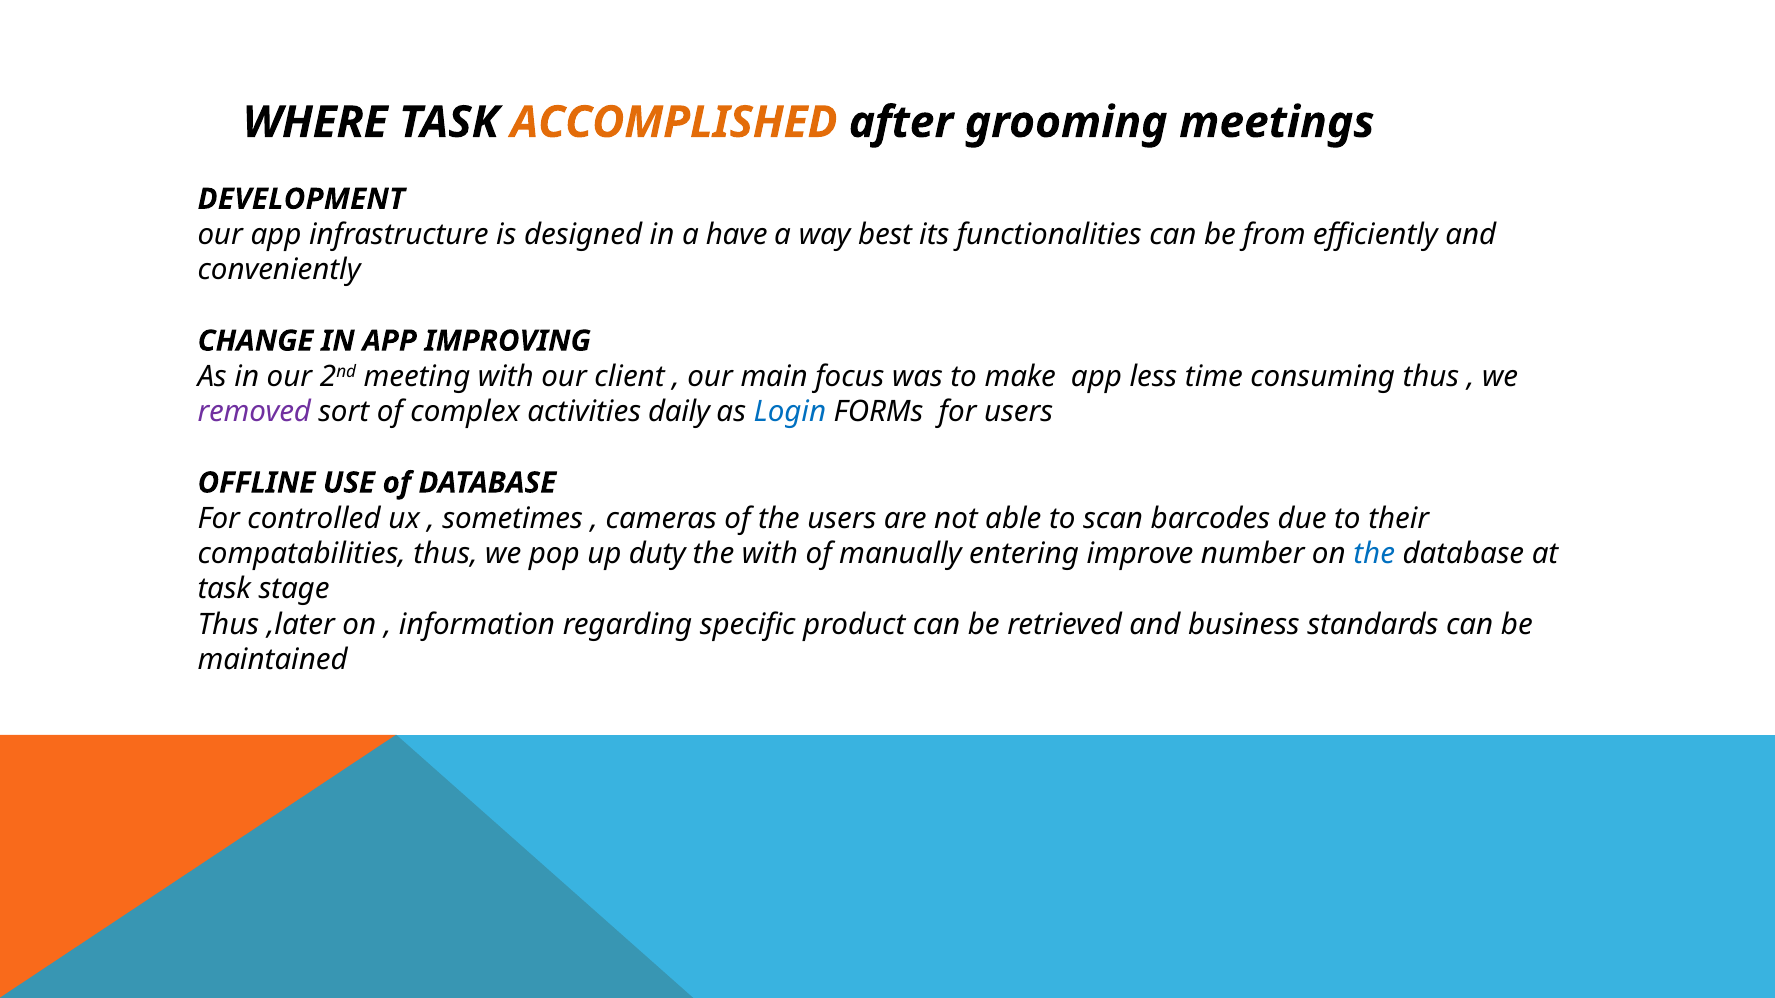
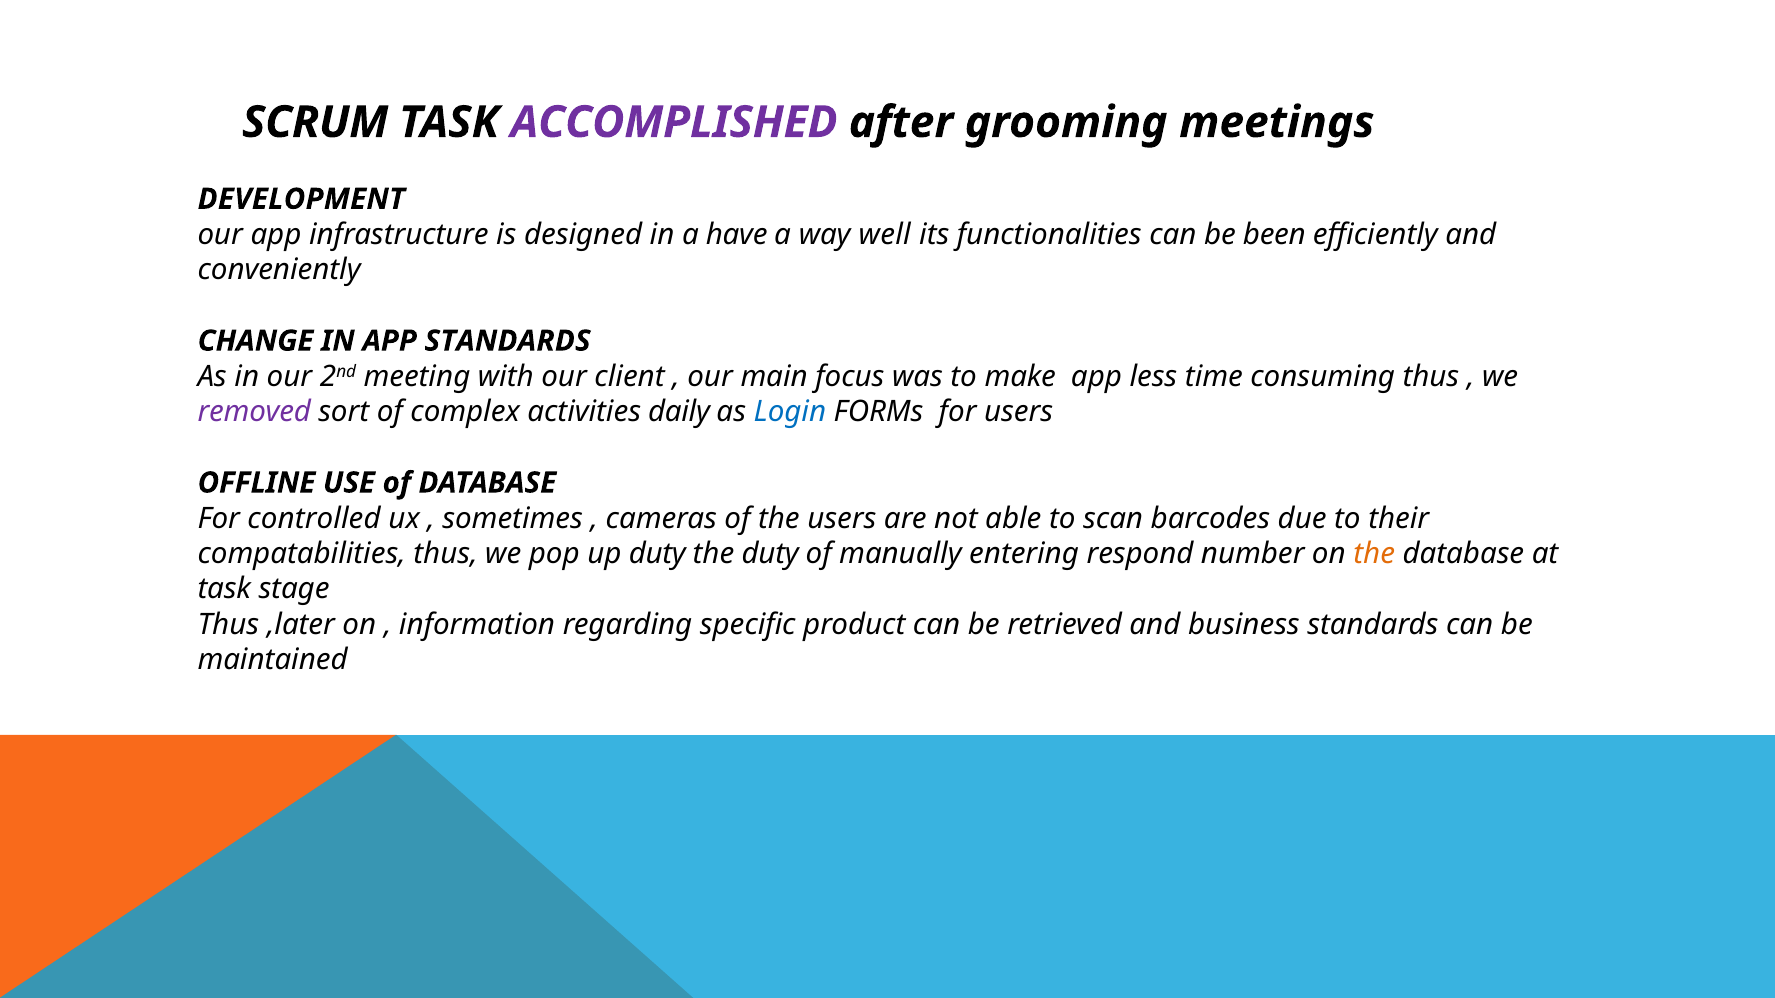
WHERE: WHERE -> SCRUM (315, 122)
ACCOMPLISHED colour: orange -> purple (674, 122)
best: best -> well (885, 235)
from: from -> been (1274, 235)
APP IMPROVING: IMPROVING -> STANDARDS (508, 341)
the with: with -> duty (770, 554)
improve: improve -> respond (1140, 554)
the colour: blue -> orange (1374, 554)
